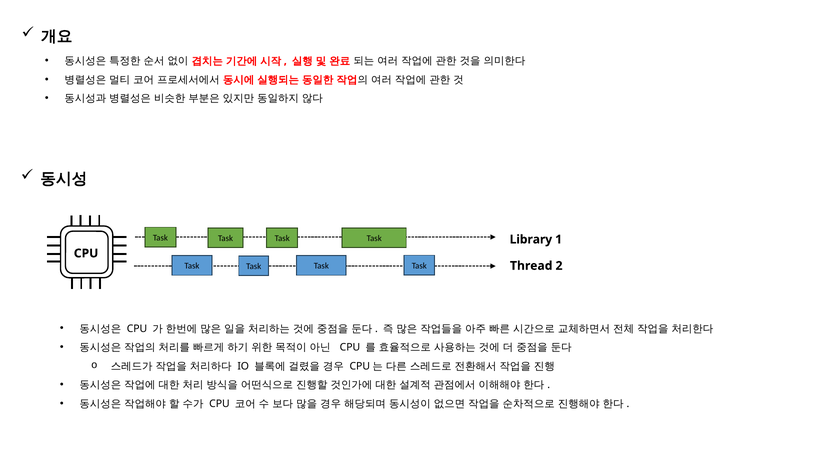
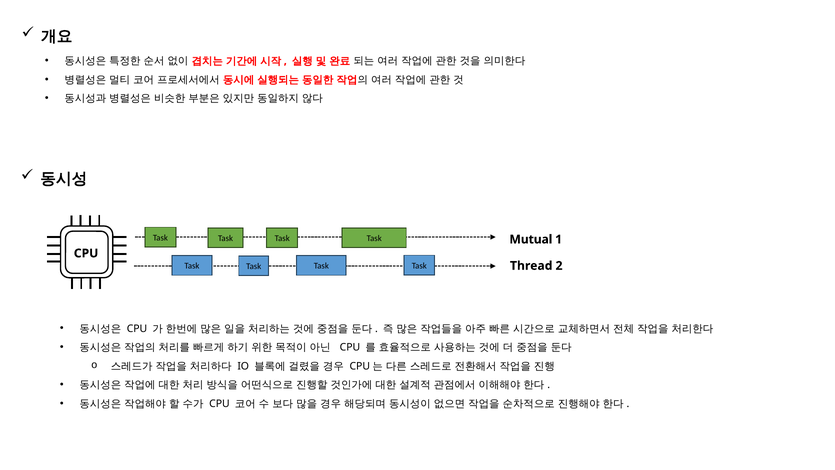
Library: Library -> Mutual (531, 239)
